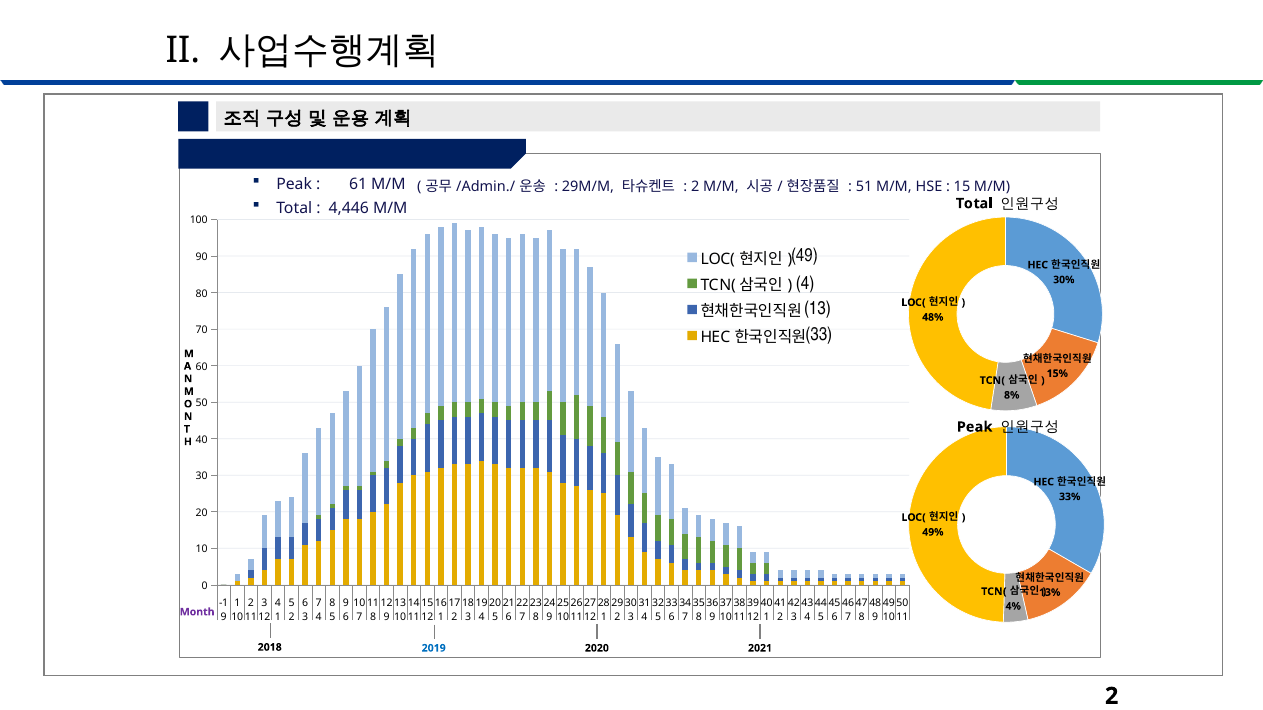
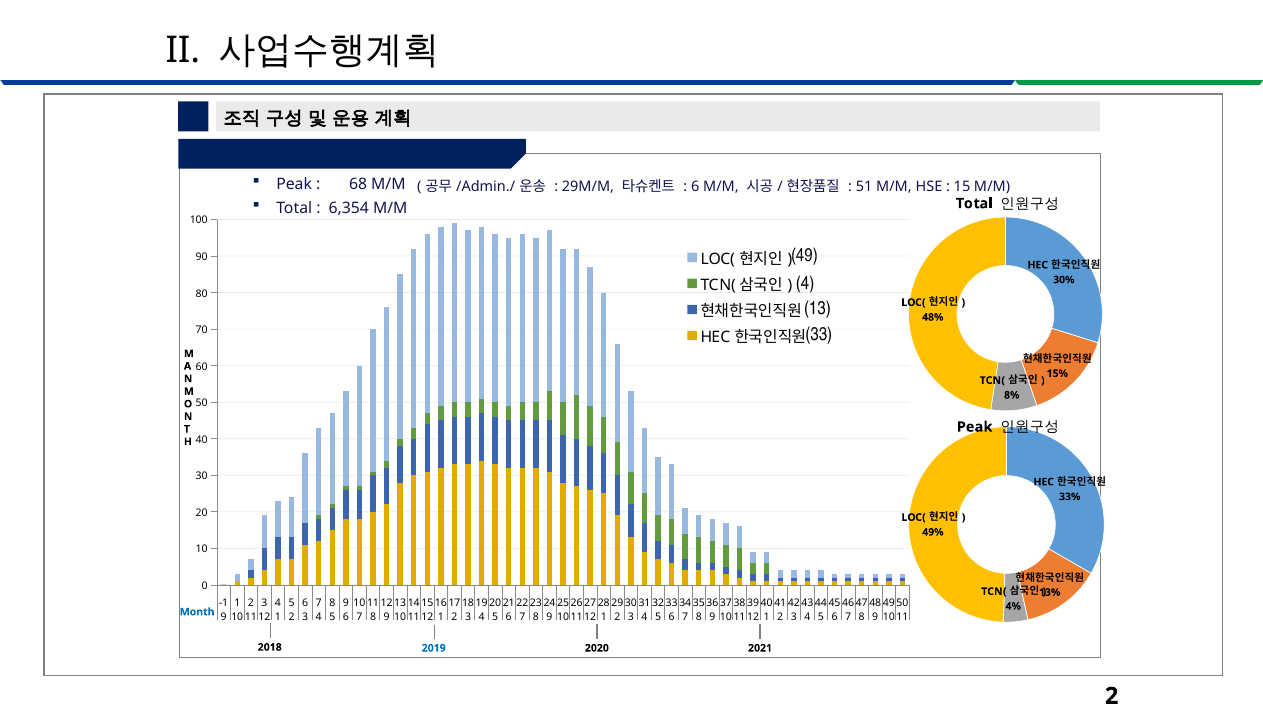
61: 61 -> 68 (358, 184)
2: 2 -> 6 (695, 186)
4,446: 4,446 -> 6,354 (349, 208)
Month colour: purple -> blue (197, 612)
